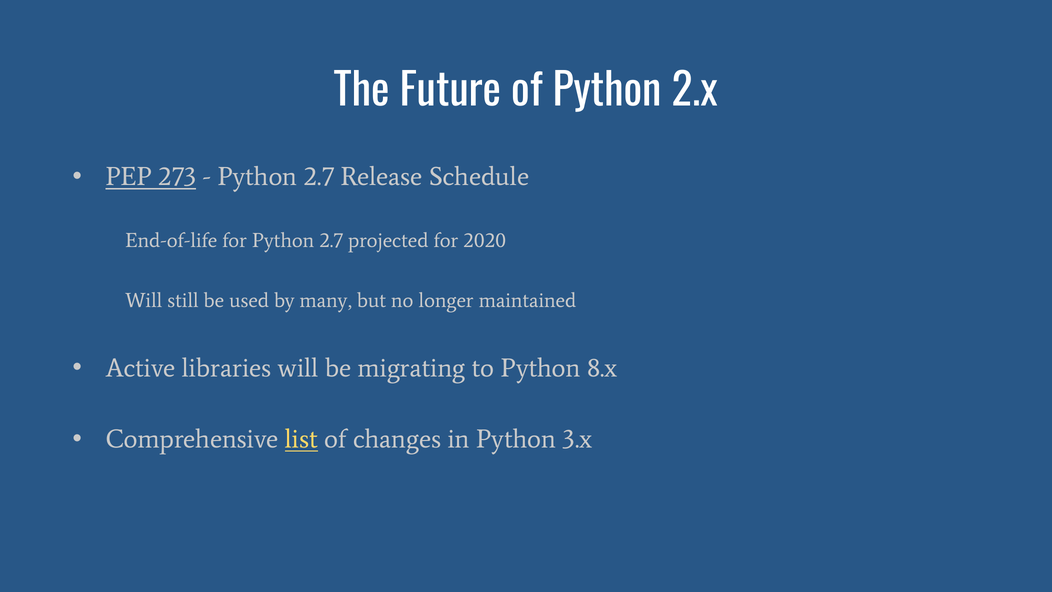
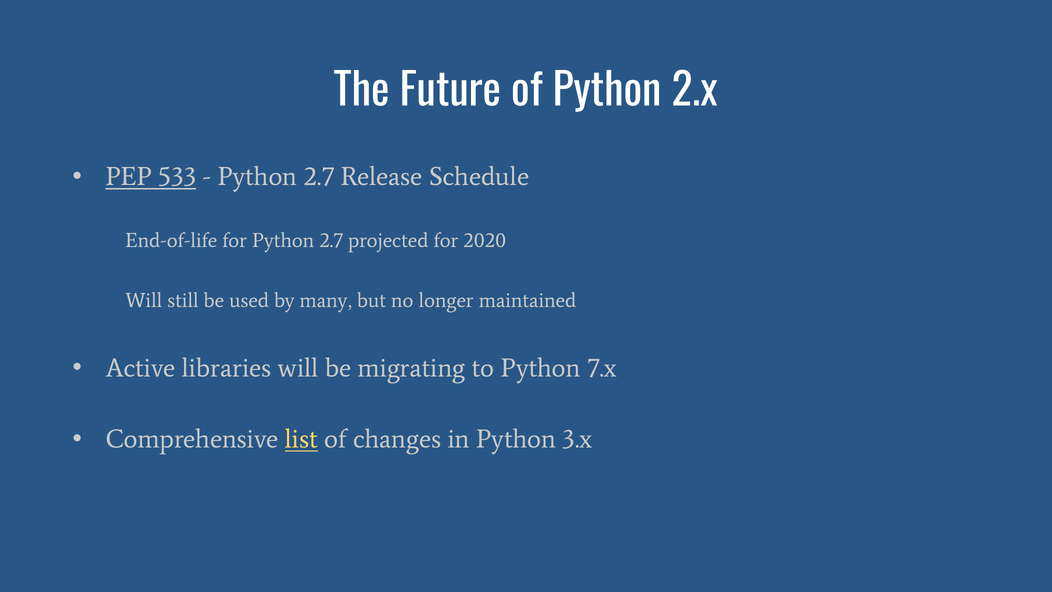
273: 273 -> 533 (177, 177)
8.x: 8.x -> 7.x (602, 368)
